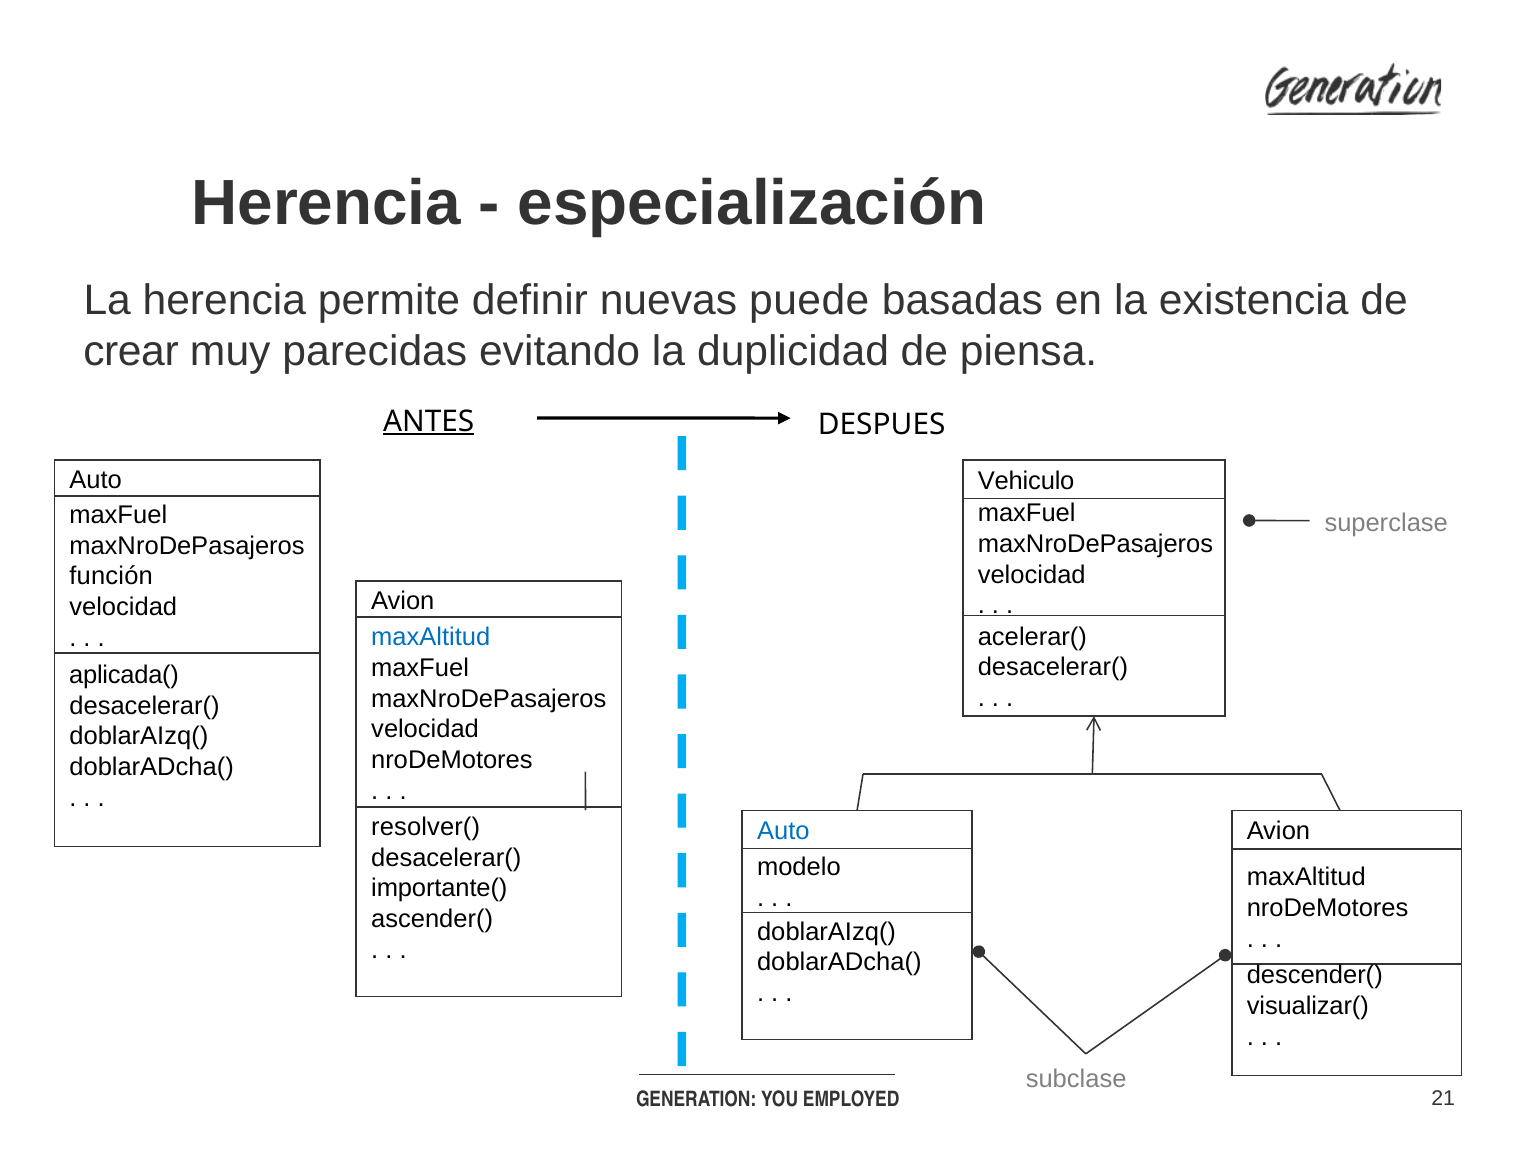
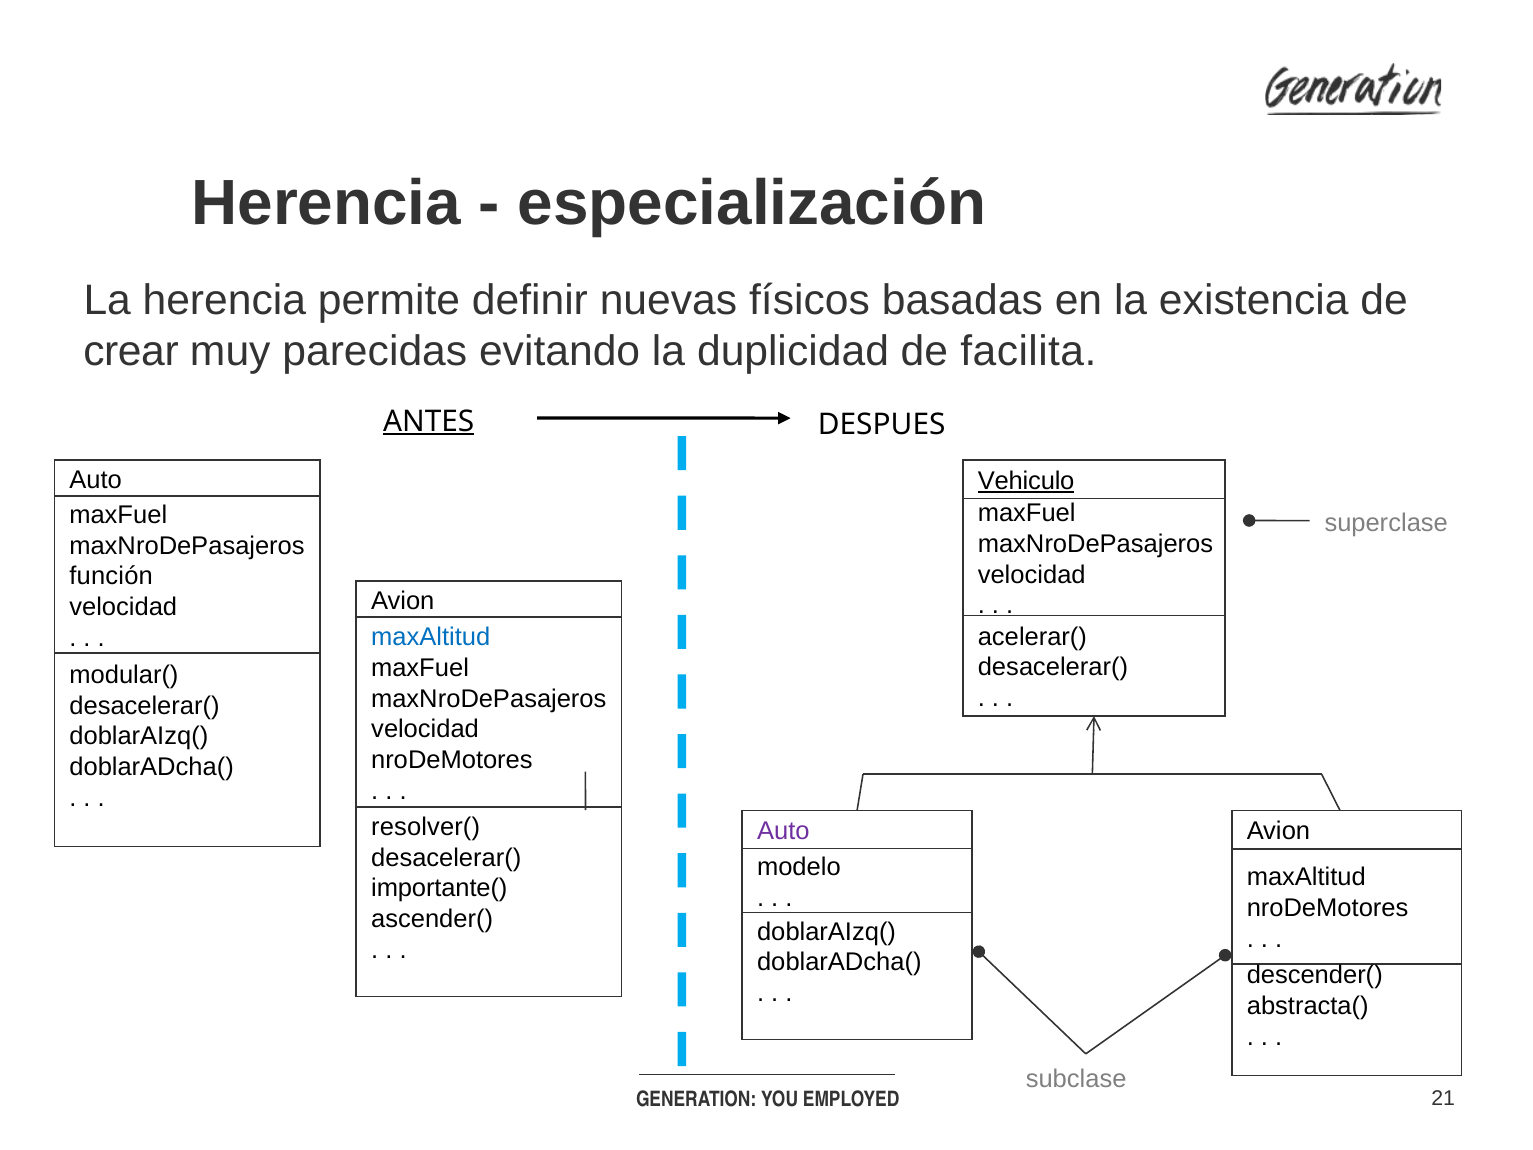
puede: puede -> físicos (810, 300)
piensa: piensa -> facilita (1028, 352)
Vehiculo underline: none -> present (1026, 481)
aplicada(: aplicada( -> modular( (124, 675)
Auto colour: blue -> purple (783, 831)
visualizar(: visualizar( -> abstracta( (1308, 1006)
